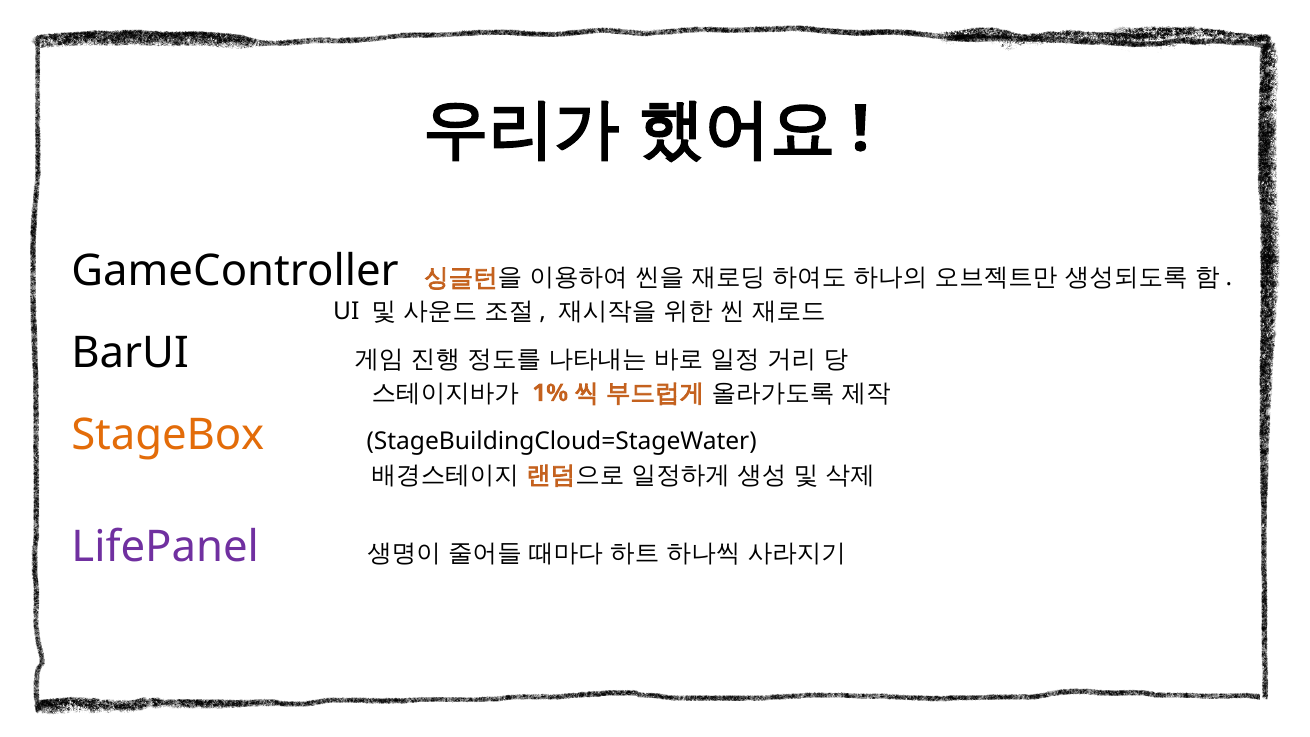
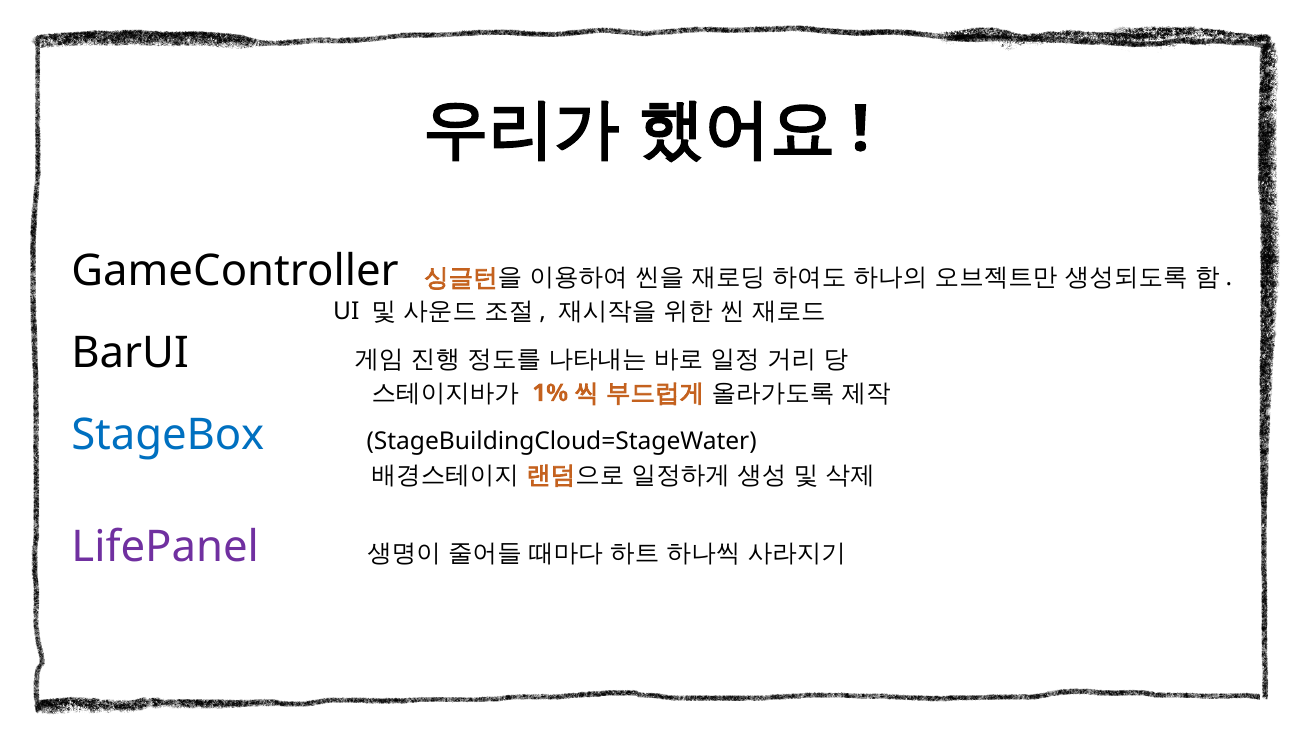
StageBox colour: orange -> blue (168, 435)
